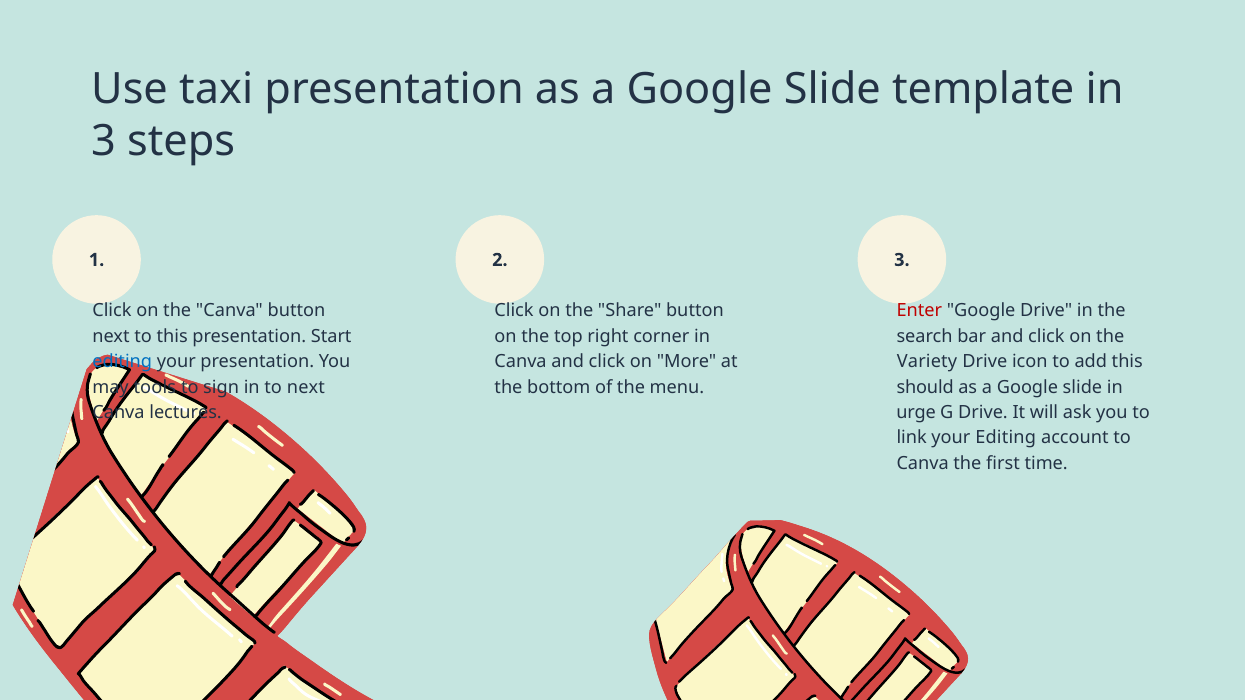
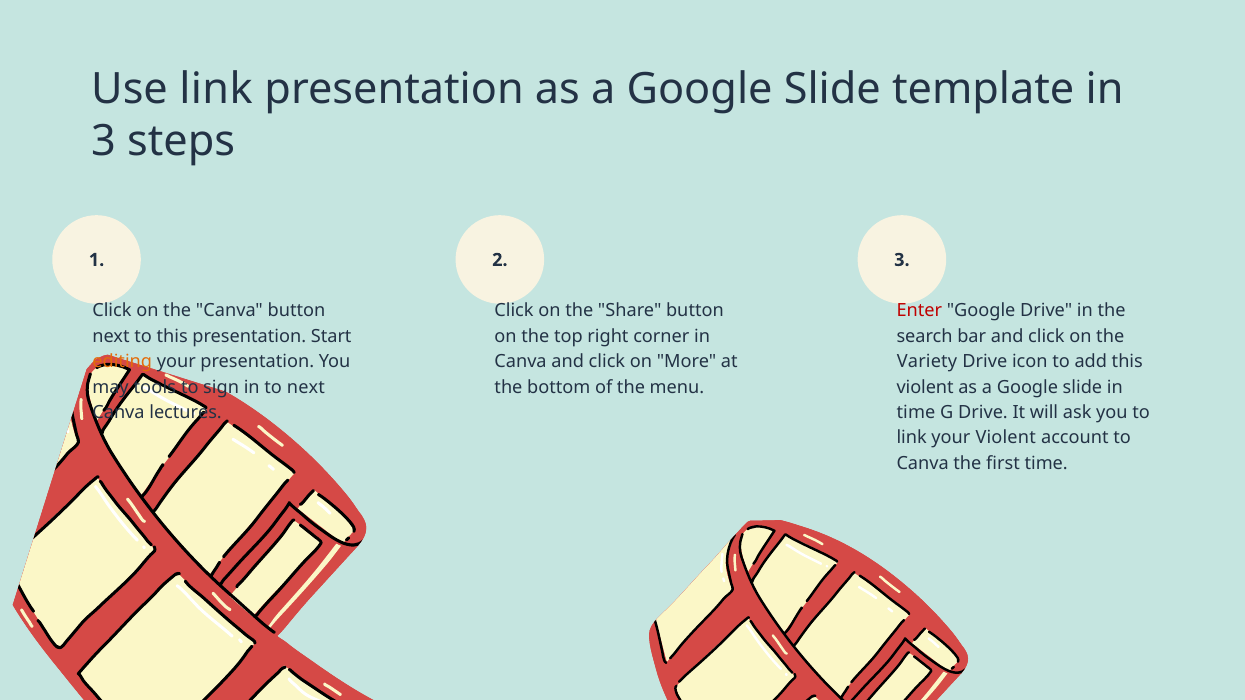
Use taxi: taxi -> link (216, 89)
editing colour: blue -> orange (122, 362)
should: should -> violent (925, 387)
urge: urge -> time (916, 413)
your Editing: Editing -> Violent (1006, 438)
